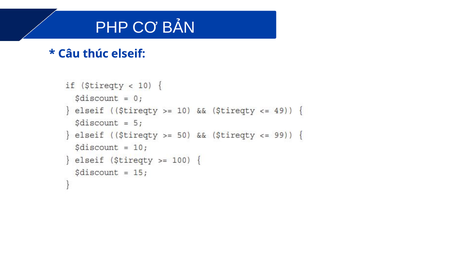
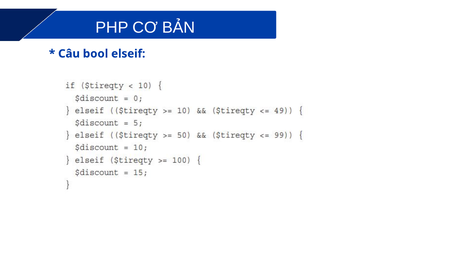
thúc: thúc -> bool (96, 54)
